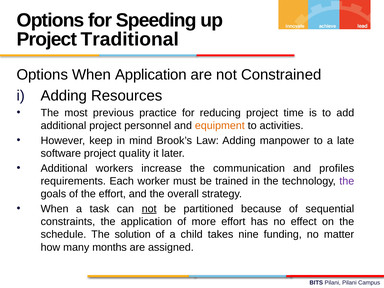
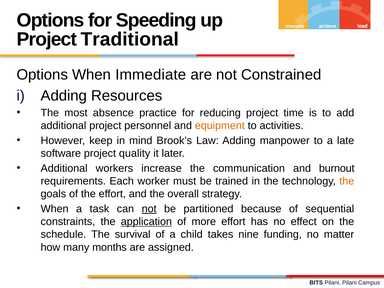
When Application: Application -> Immediate (151, 75)
previous: previous -> absence (113, 113)
profiles: profiles -> burnout (337, 168)
the colour: purple -> orange (347, 181)
application underline: none -> present (146, 222)
solution: solution -> survival (133, 234)
